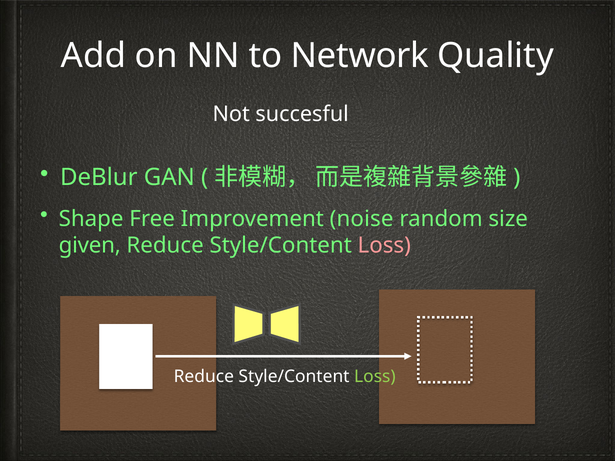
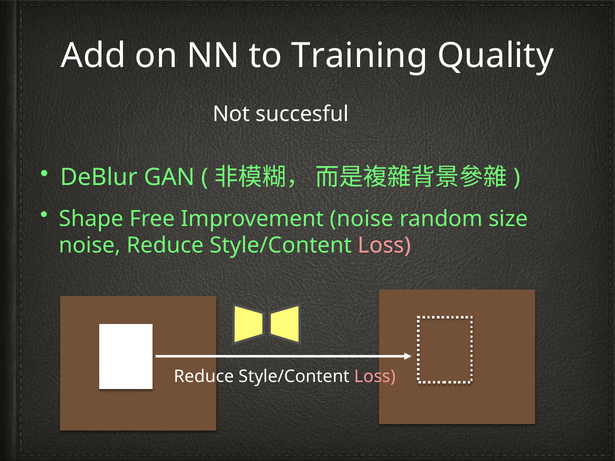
Network: Network -> Training (360, 56)
given: given -> noise (90, 246)
Loss colour: light green -> pink (375, 377)
